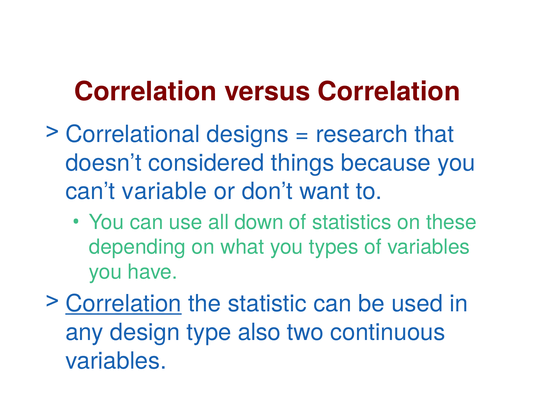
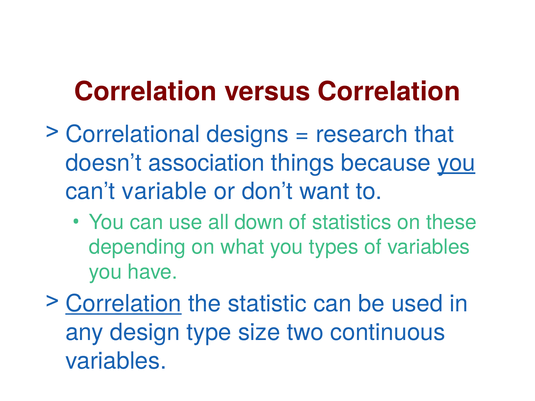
considered: considered -> association (206, 163)
you underline: none -> present (457, 163)
also: also -> size (259, 333)
